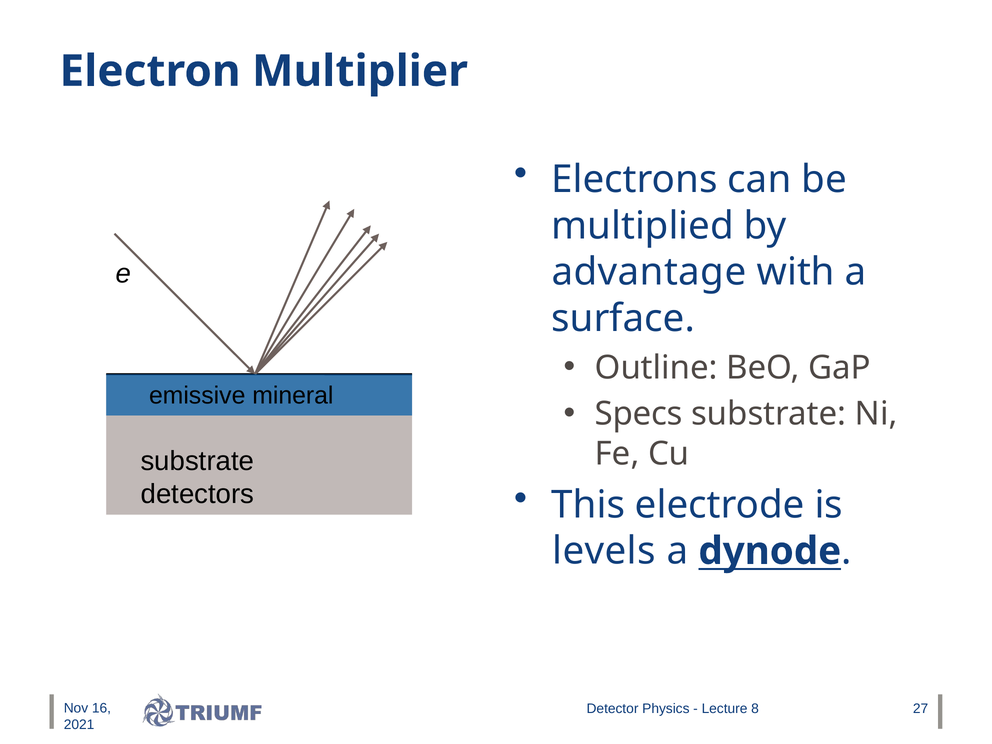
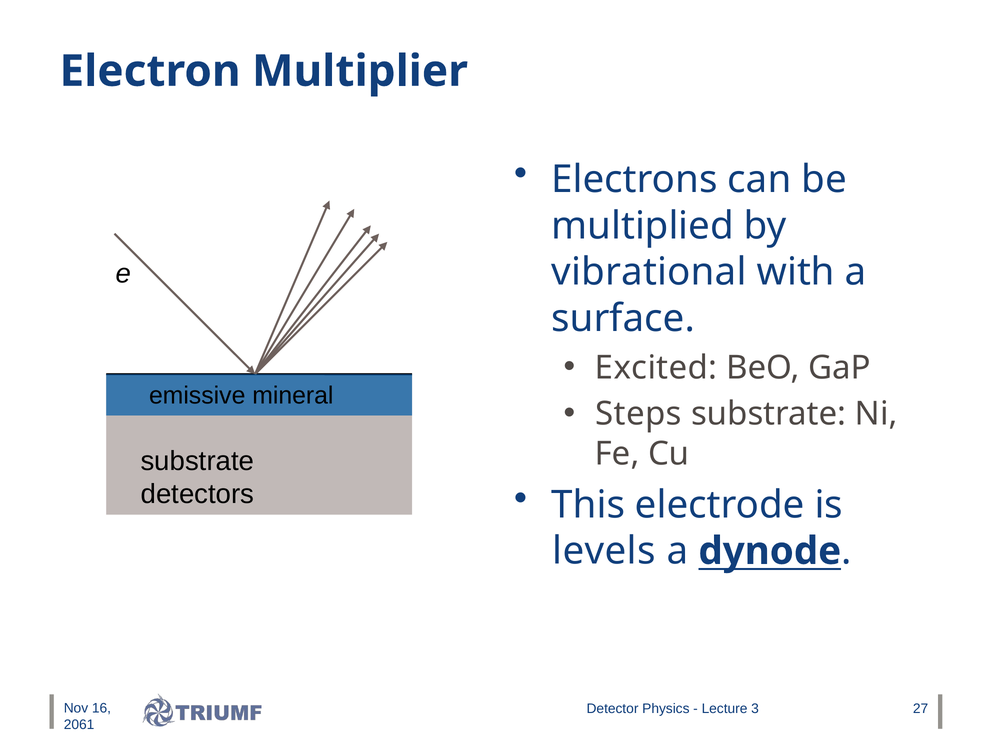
advantage: advantage -> vibrational (649, 272)
Outline: Outline -> Excited (656, 368)
Specs: Specs -> Steps (638, 414)
8: 8 -> 3 (755, 709)
2021: 2021 -> 2061 (79, 725)
